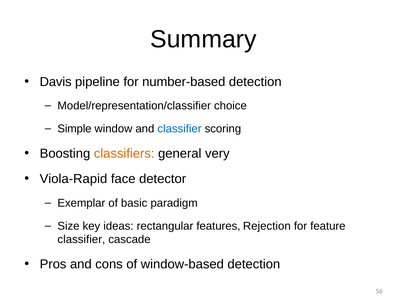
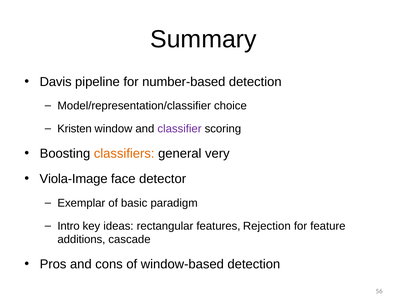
Simple: Simple -> Kristen (75, 129)
classifier colour: blue -> purple (180, 129)
Viola-Rapid: Viola-Rapid -> Viola-Image (74, 179)
Size: Size -> Intro (69, 226)
classifier: classifier -> additions (81, 240)
